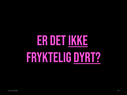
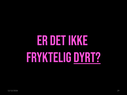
IKKE underline: present -> none (78, 41)
